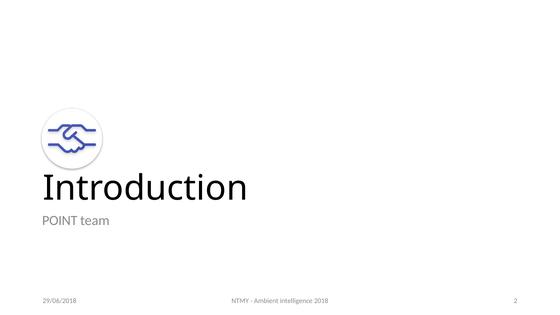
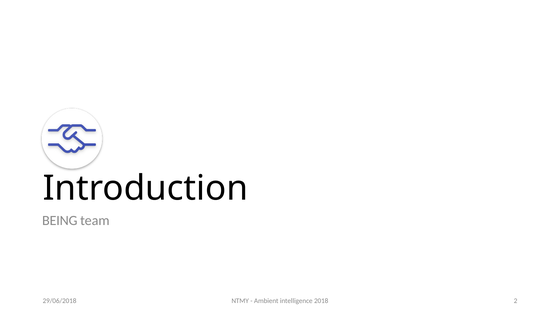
POINT: POINT -> BEING (60, 220)
